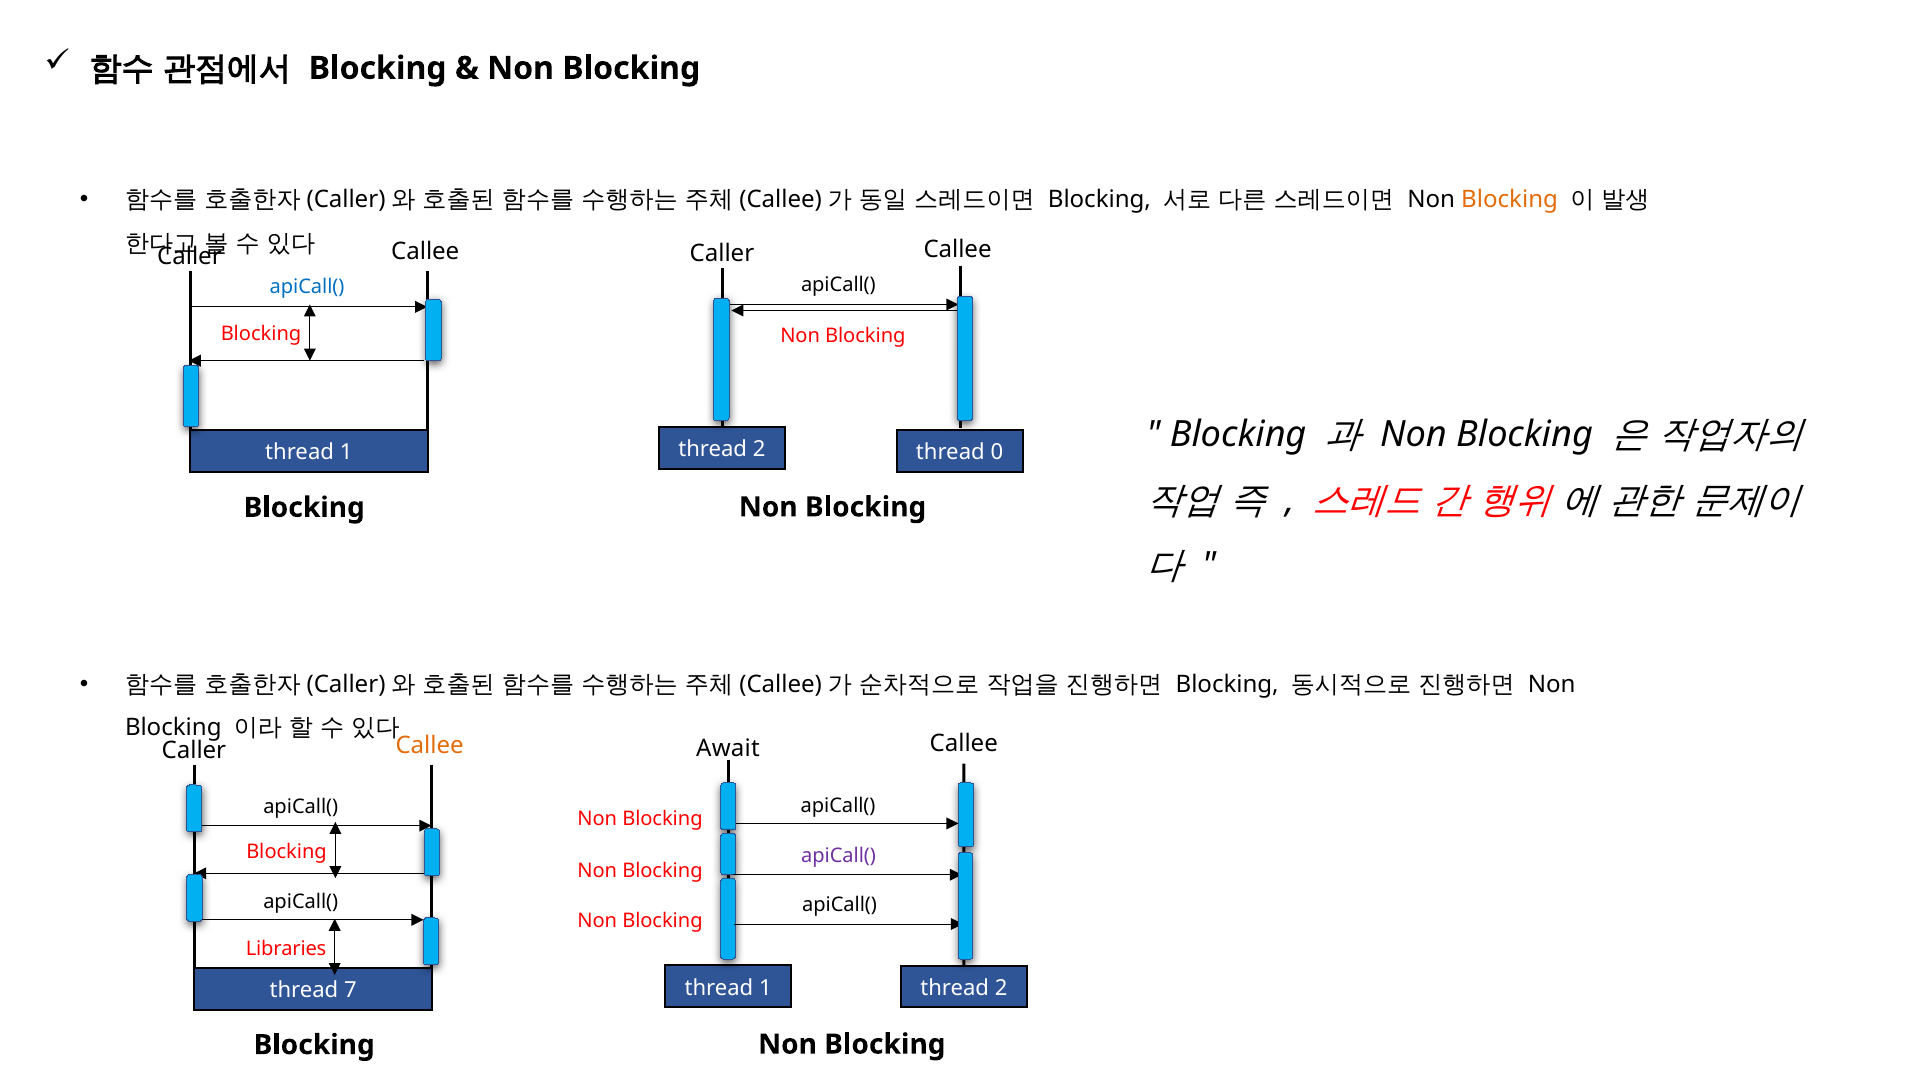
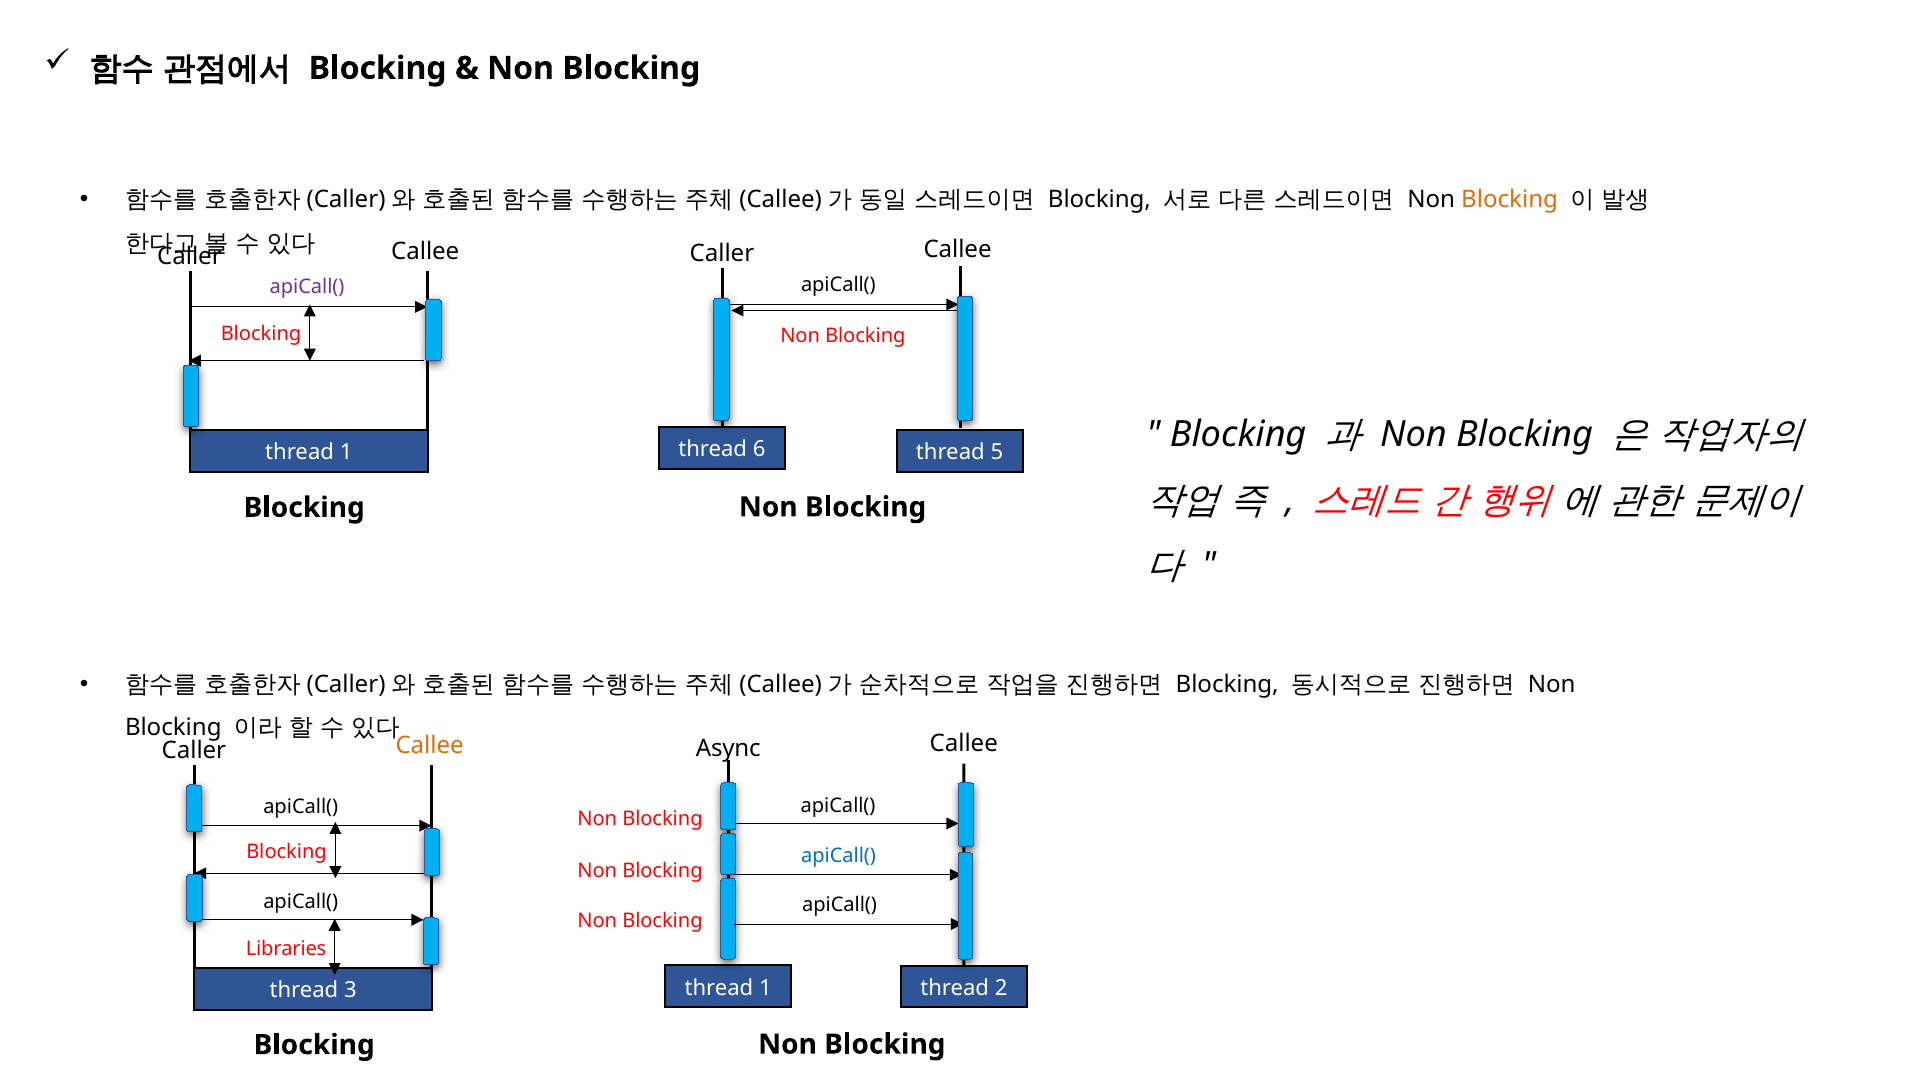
apiCall( colour: blue -> purple (307, 287)
2: 2 -> 6 (759, 450)
0: 0 -> 5 (997, 452)
Await: Await -> Async (728, 748)
apiCall( colour: purple -> blue (839, 856)
7: 7 -> 3 (351, 990)
